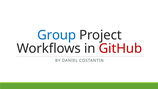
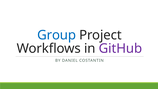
GitHub colour: red -> purple (120, 48)
